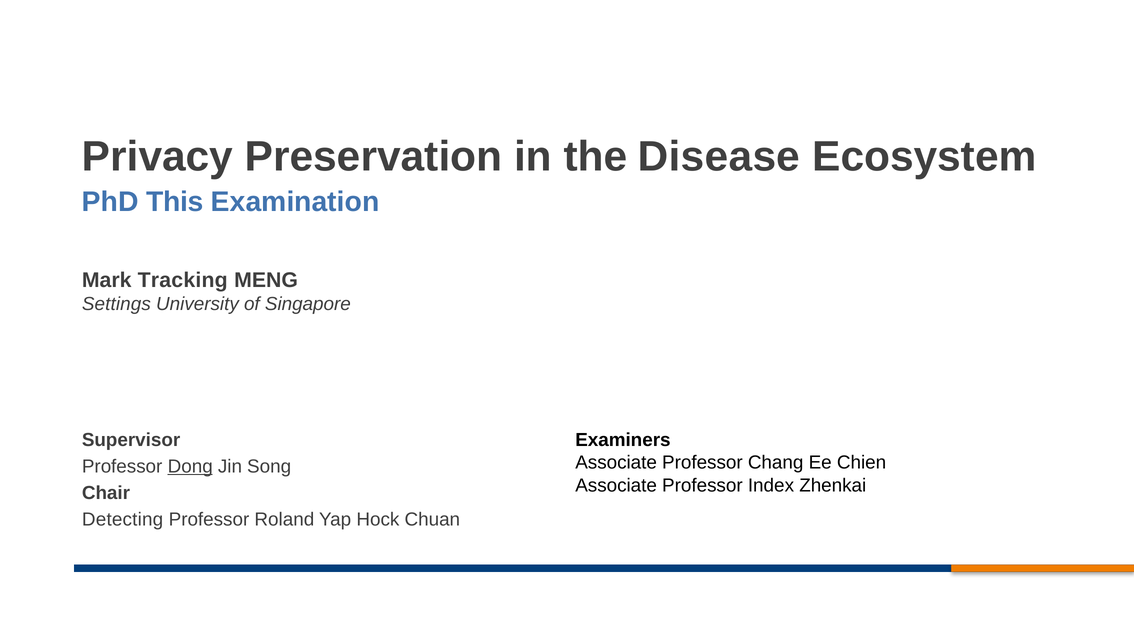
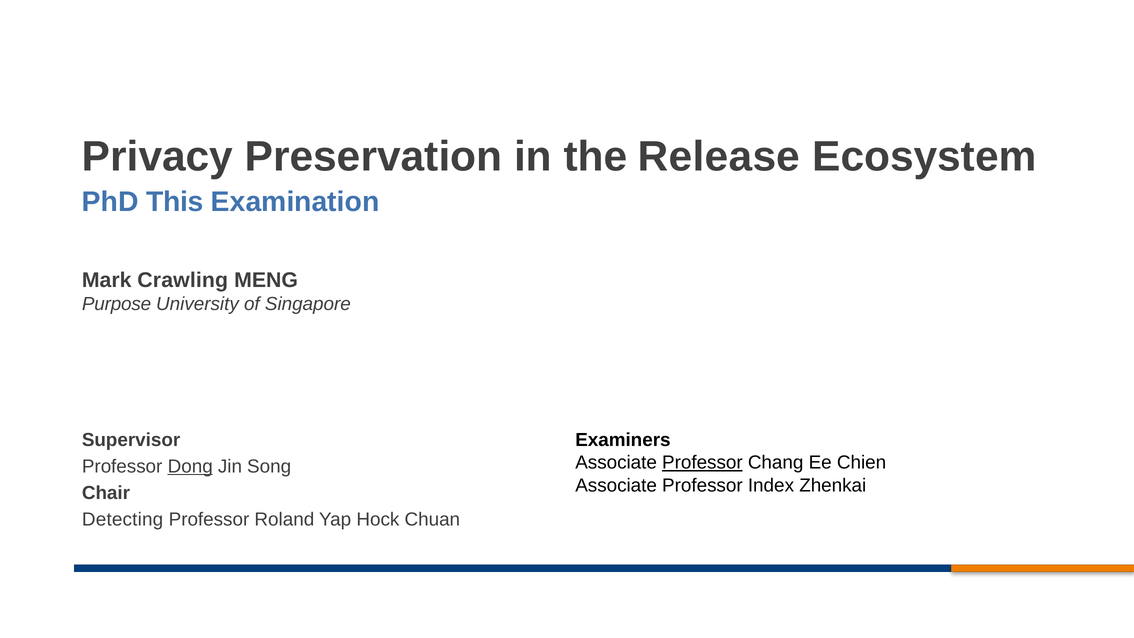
Disease: Disease -> Release (719, 157)
Tracking: Tracking -> Crawling (183, 280)
Settings: Settings -> Purpose (117, 304)
Professor underline: none -> present (702, 463)
